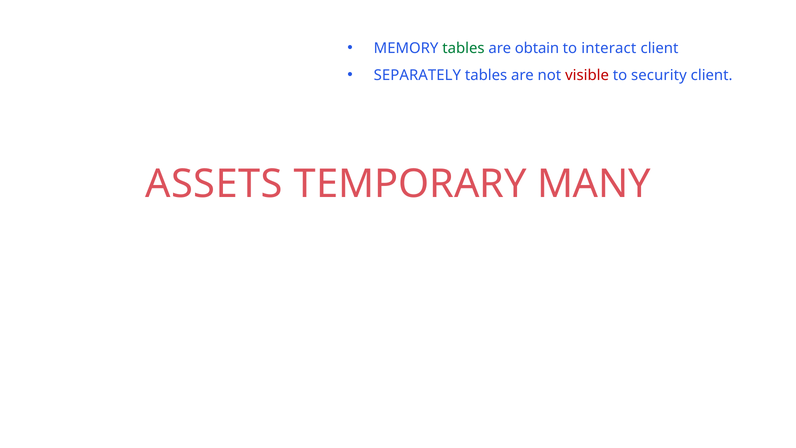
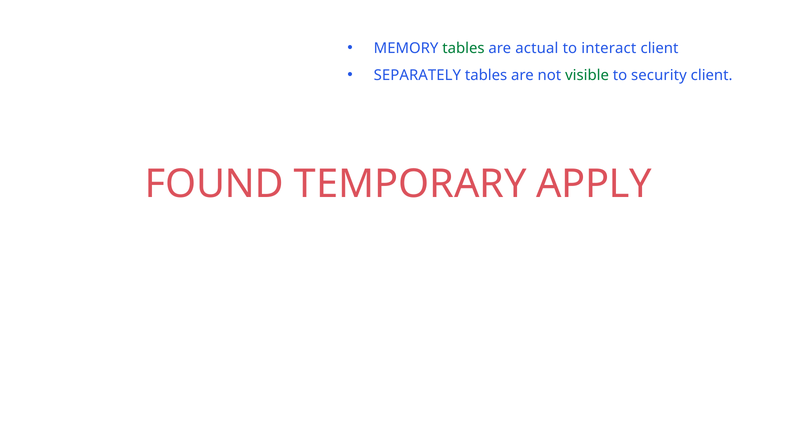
obtain: obtain -> actual (537, 48)
visible colour: red -> green (587, 75)
ASSETS: ASSETS -> FOUND (214, 184)
MANY: MANY -> APPLY (594, 184)
